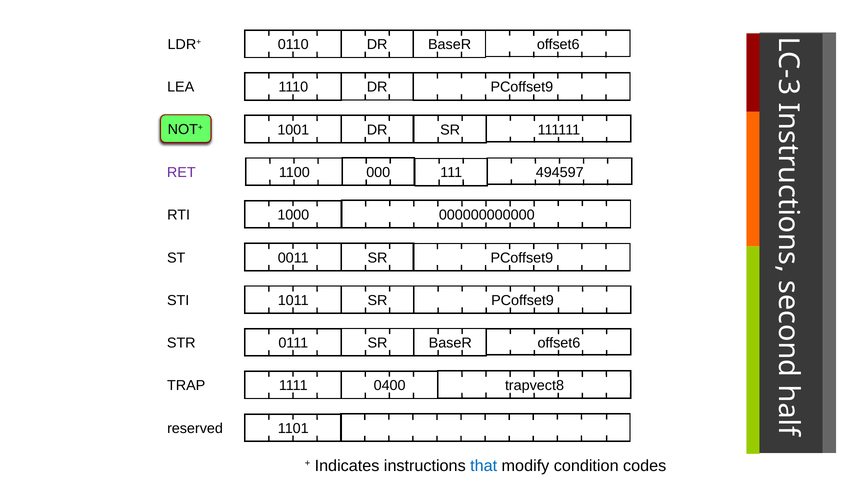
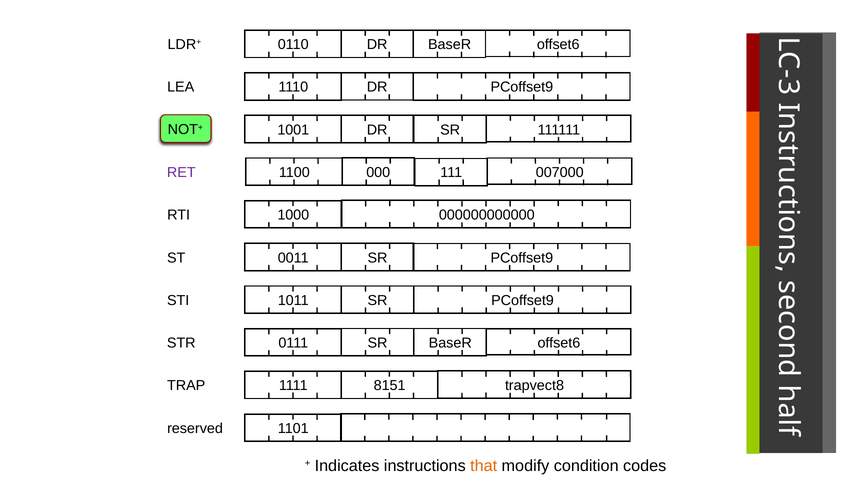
494597: 494597 -> 007000 (560, 172)
0400: 0400 -> 8151 (390, 386)
that colour: blue -> orange (484, 466)
